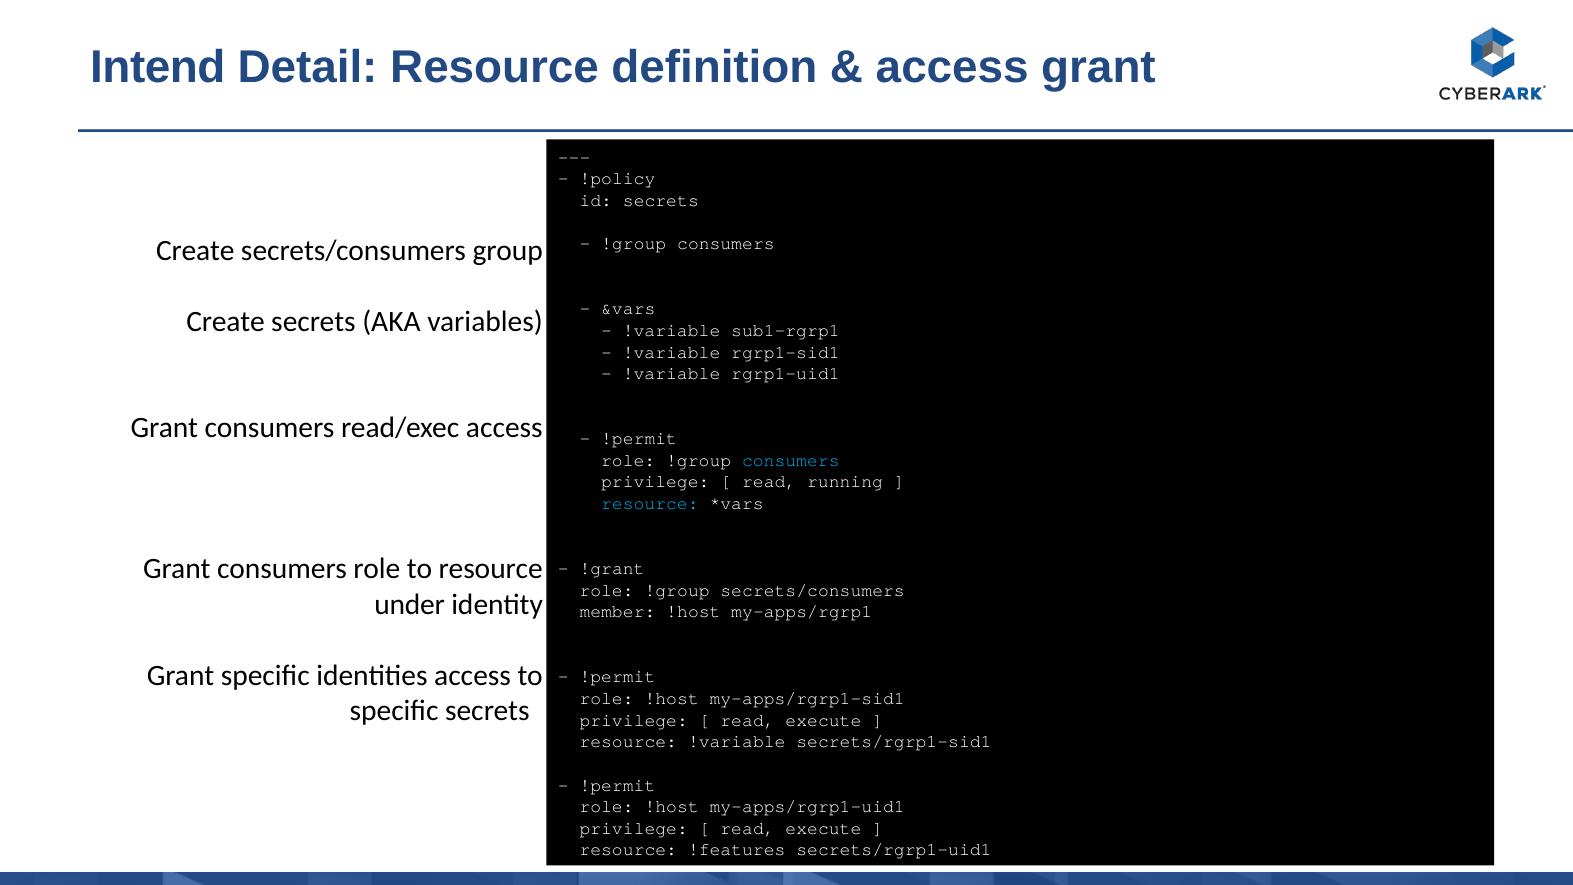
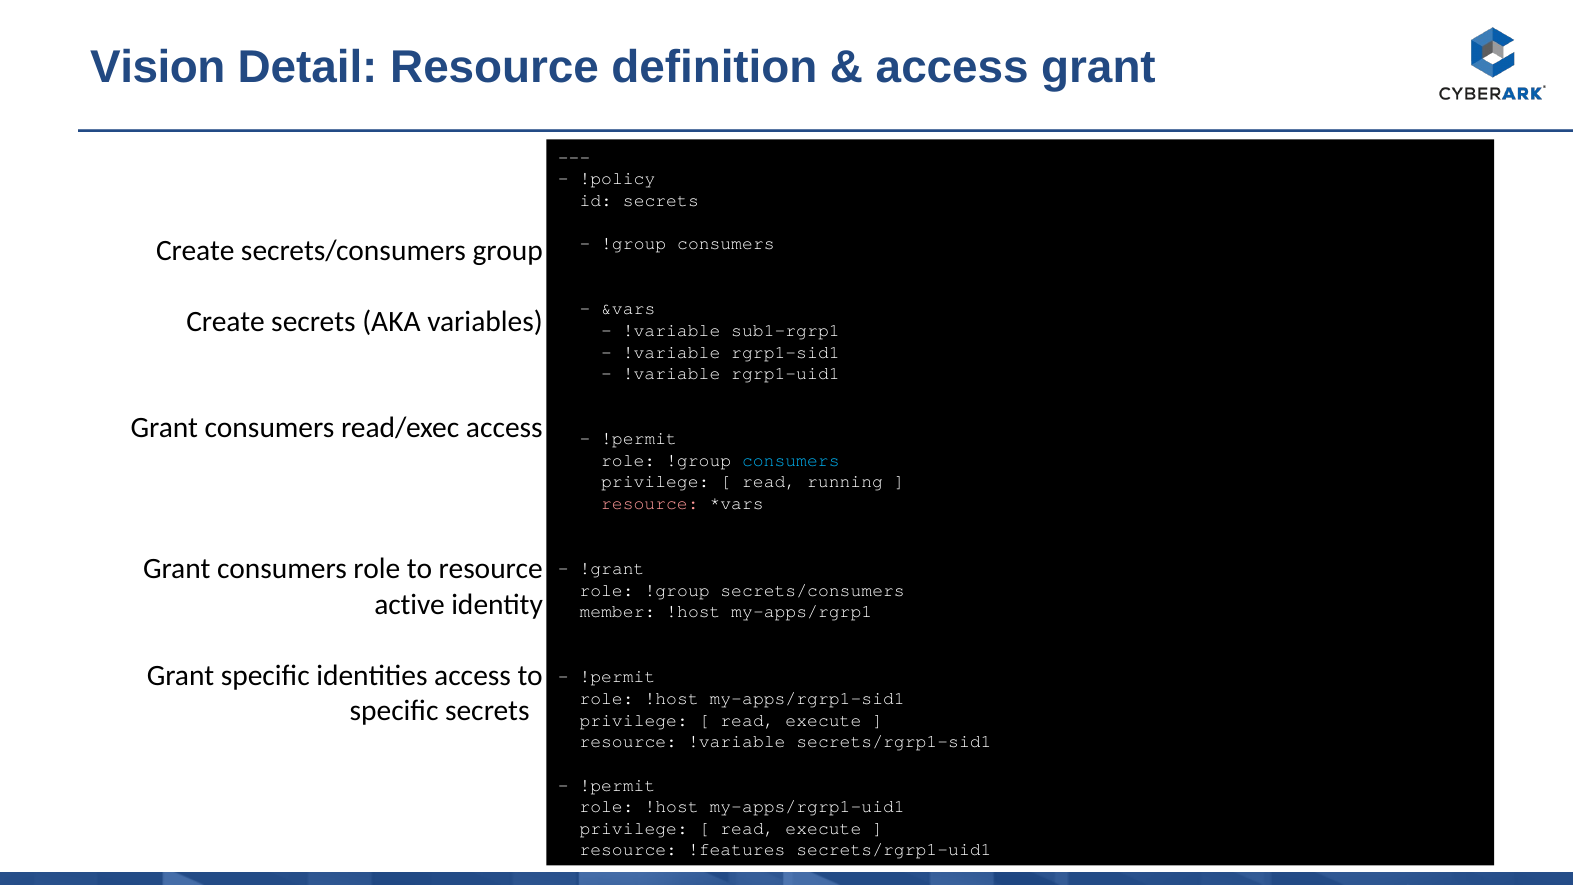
Intend: Intend -> Vision (158, 67)
resource colour: light blue -> pink (650, 504)
under: under -> active (410, 605)
